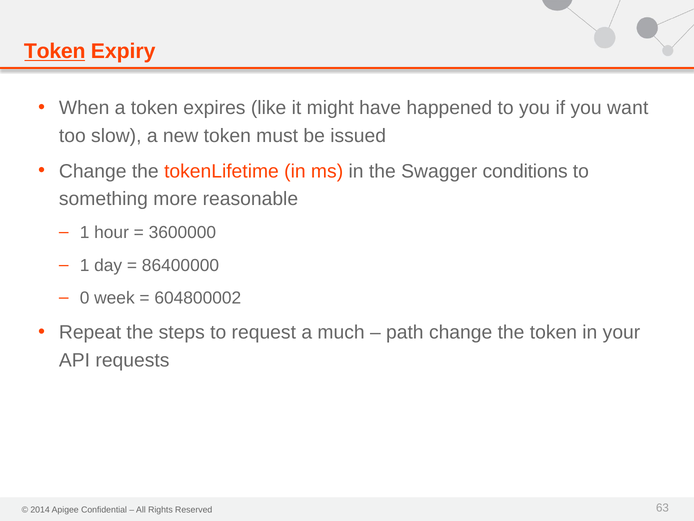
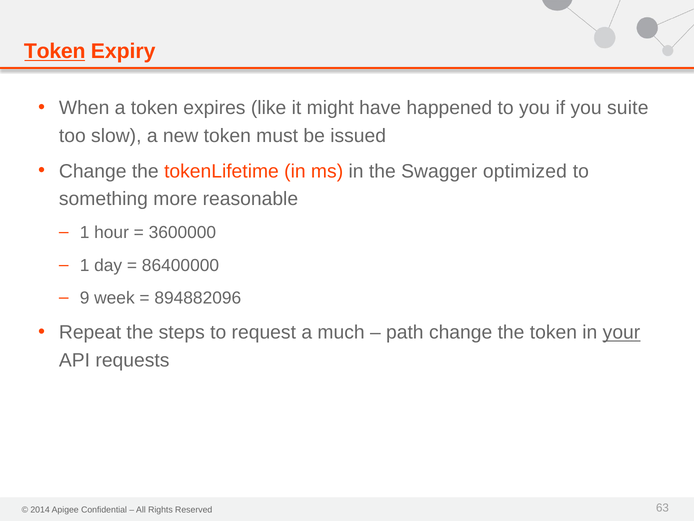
want: want -> suite (628, 108)
conditions: conditions -> optimized (525, 171)
0: 0 -> 9 (85, 298)
604800002: 604800002 -> 894882096 (198, 298)
your underline: none -> present (622, 332)
